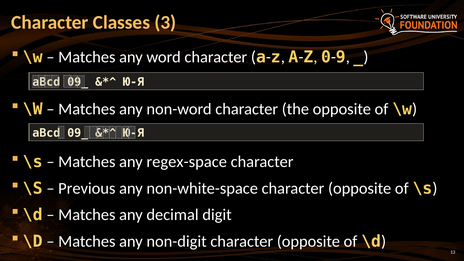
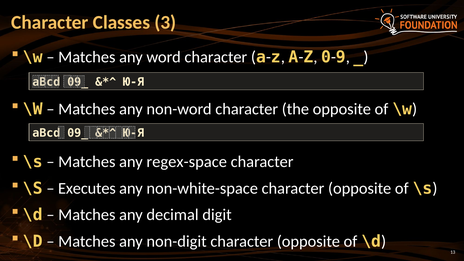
Previous: Previous -> Executes (87, 188)
